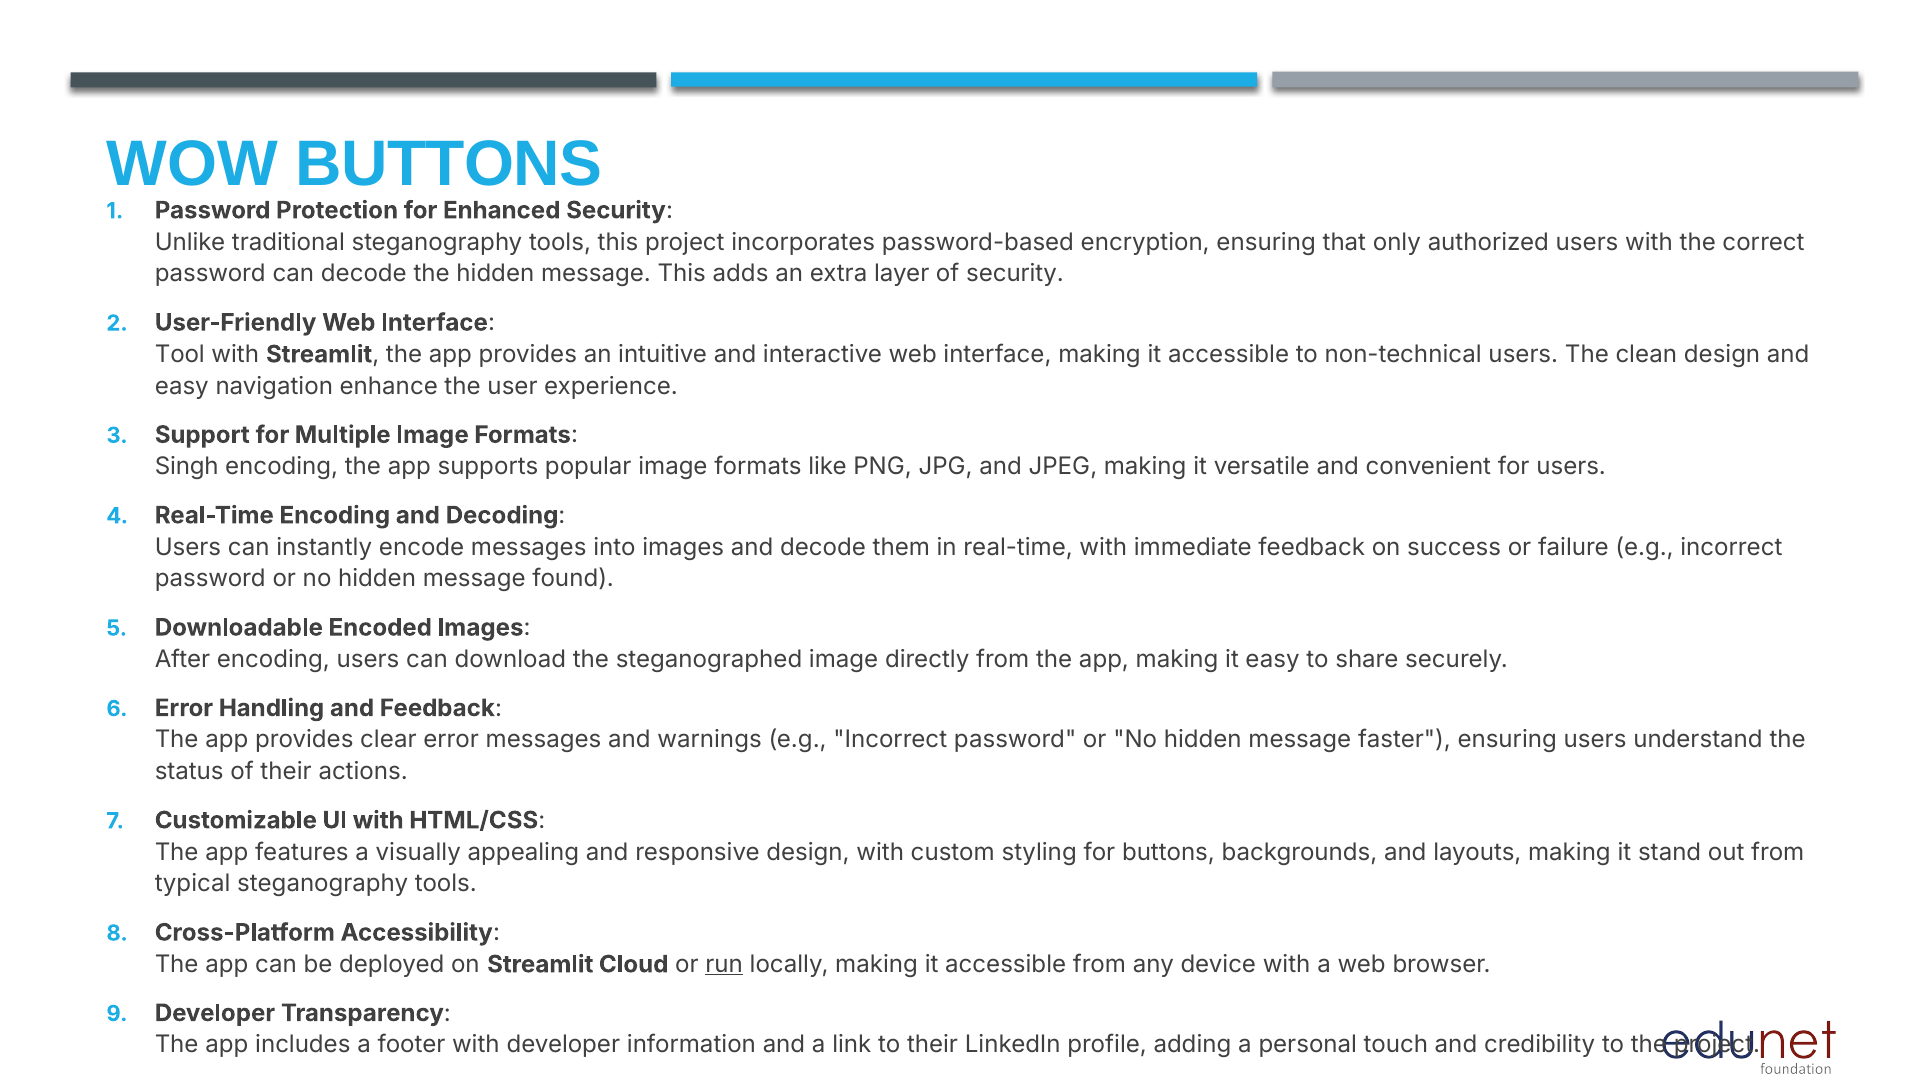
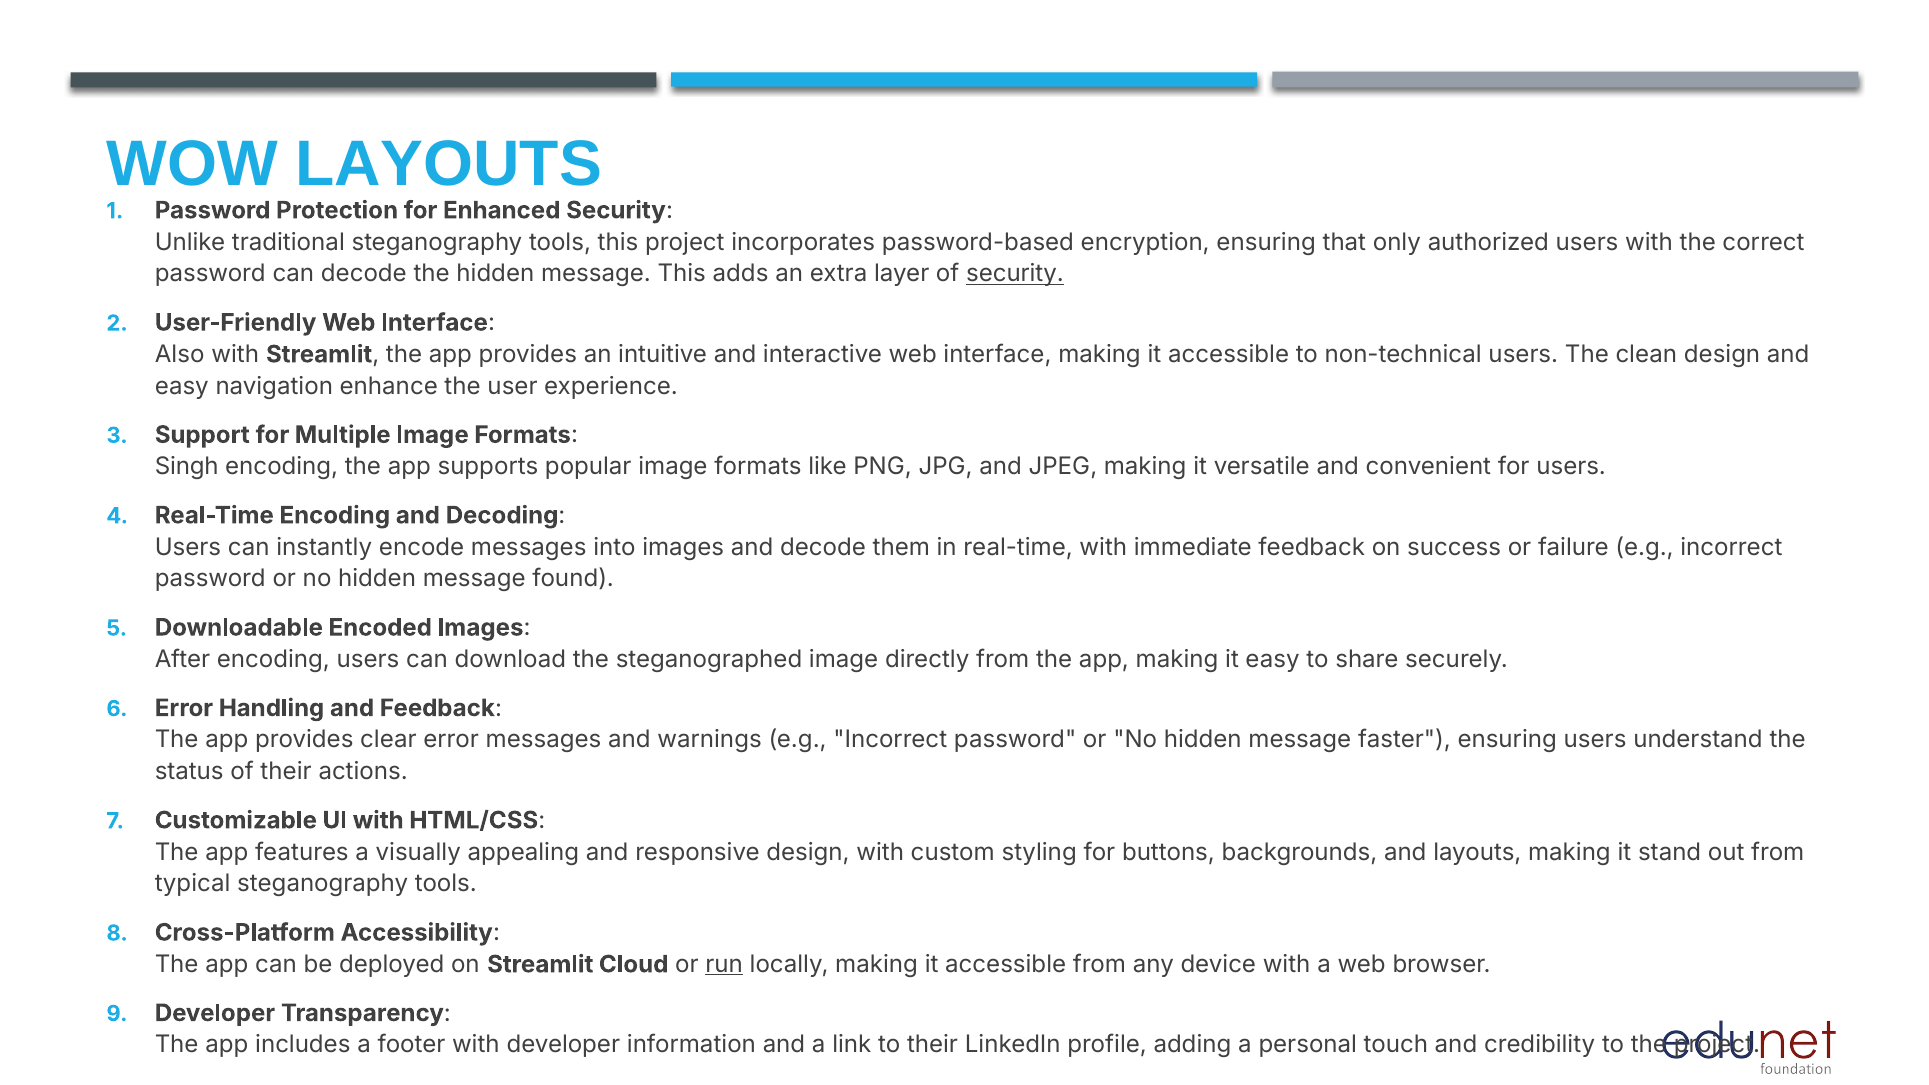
WOW BUTTONS: BUTTONS -> LAYOUTS (449, 165)
security underline: none -> present (1015, 274)
Tool: Tool -> Also (180, 354)
